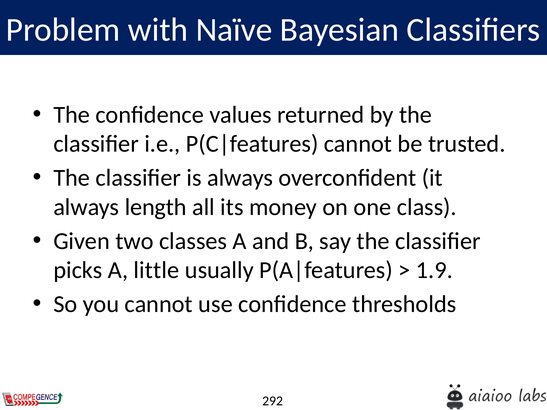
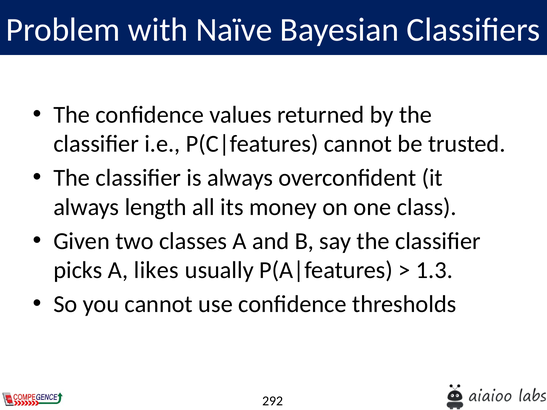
little: little -> likes (156, 270)
1.9: 1.9 -> 1.3 (434, 270)
